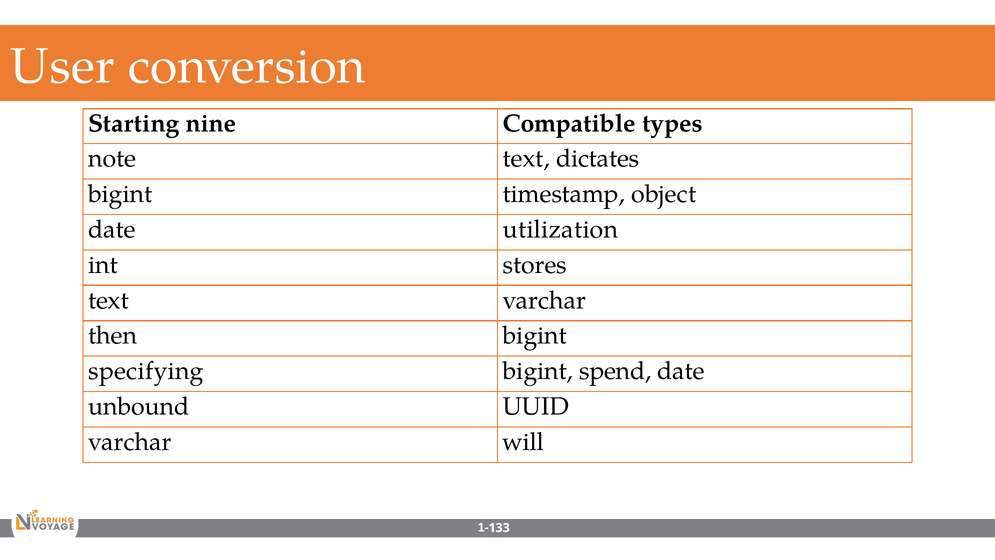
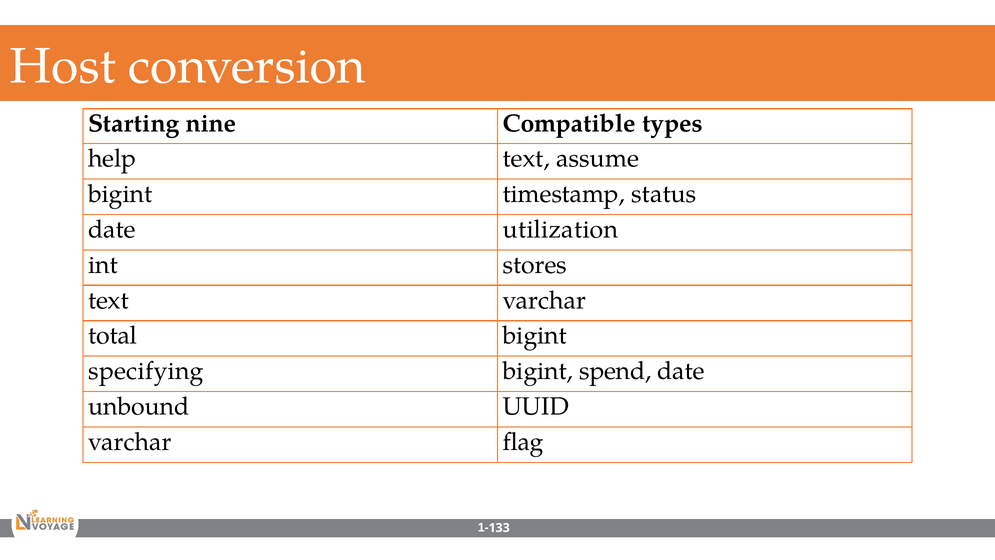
User: User -> Host (63, 67)
note: note -> help (112, 159)
dictates: dictates -> assume (598, 159)
object: object -> status (664, 194)
then: then -> total (113, 336)
will: will -> flag (523, 442)
